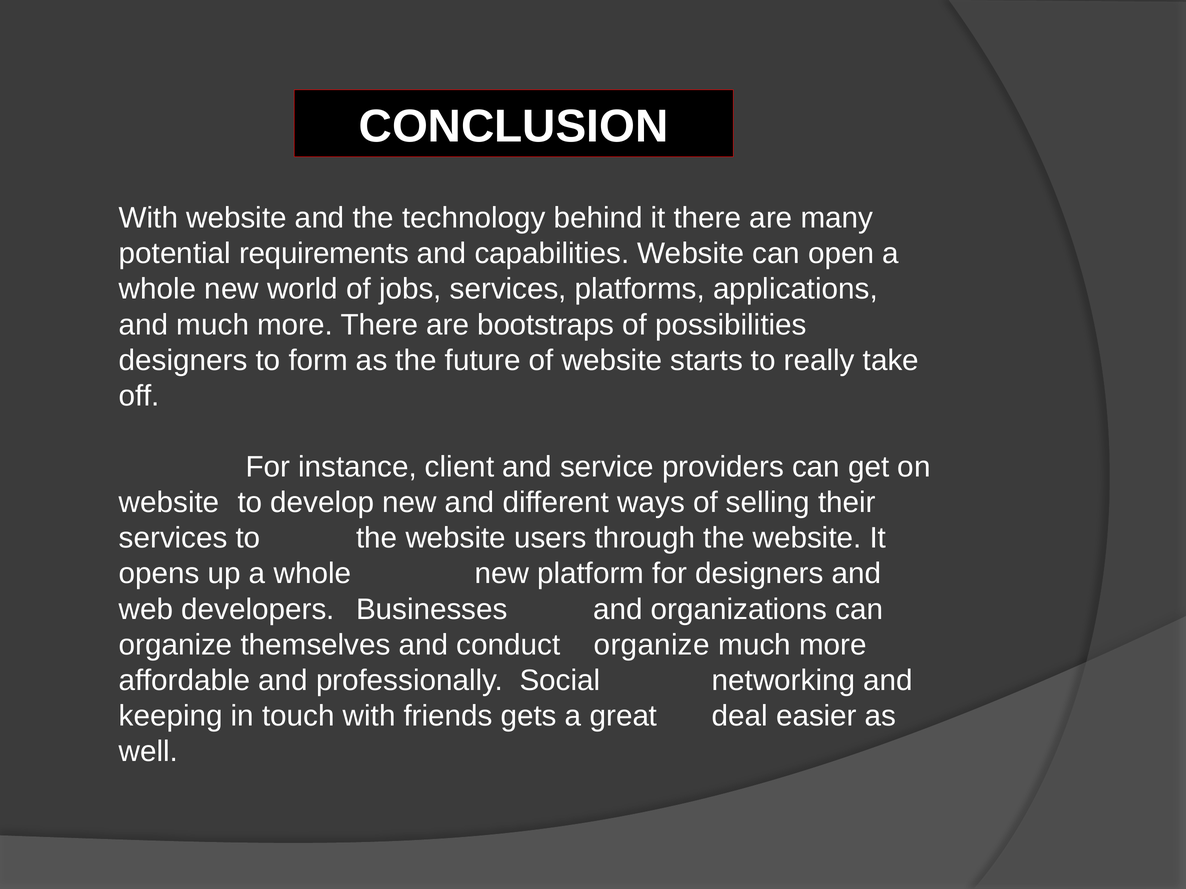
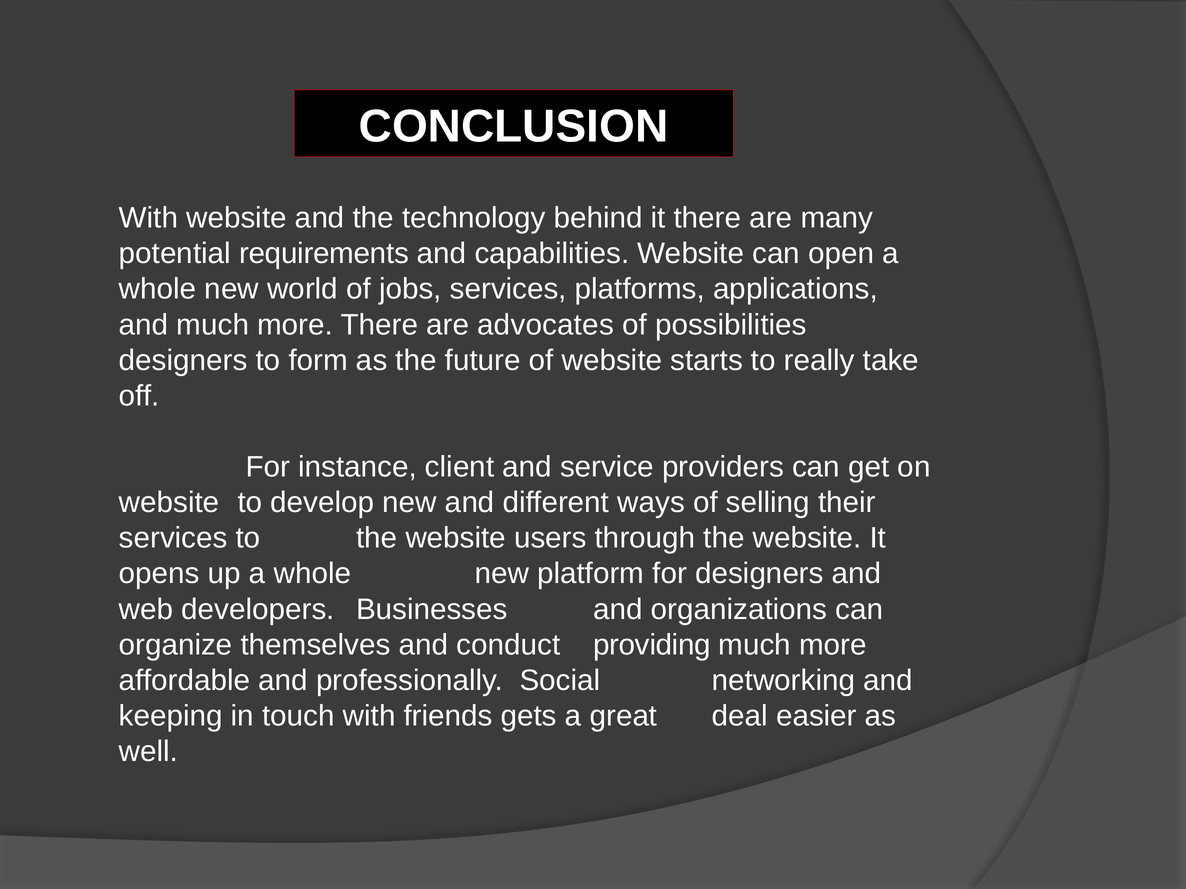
bootstraps: bootstraps -> advocates (546, 325)
conduct organize: organize -> providing (652, 645)
